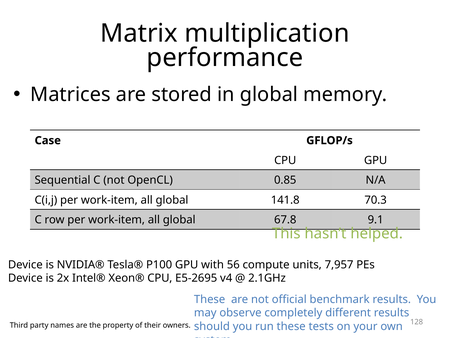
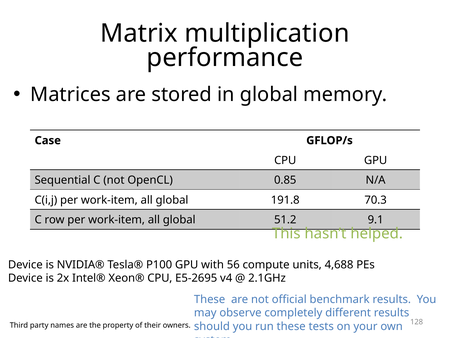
141.8: 141.8 -> 191.8 (285, 200)
67.8: 67.8 -> 51.2 (285, 220)
7,957: 7,957 -> 4,688 (339, 264)
